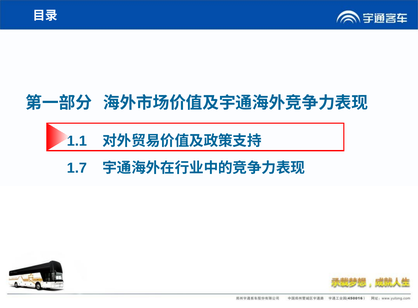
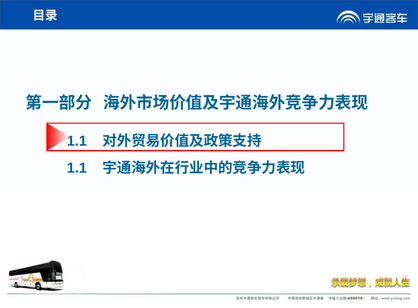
1.7: 1.7 -> 1.1 (77, 168)
